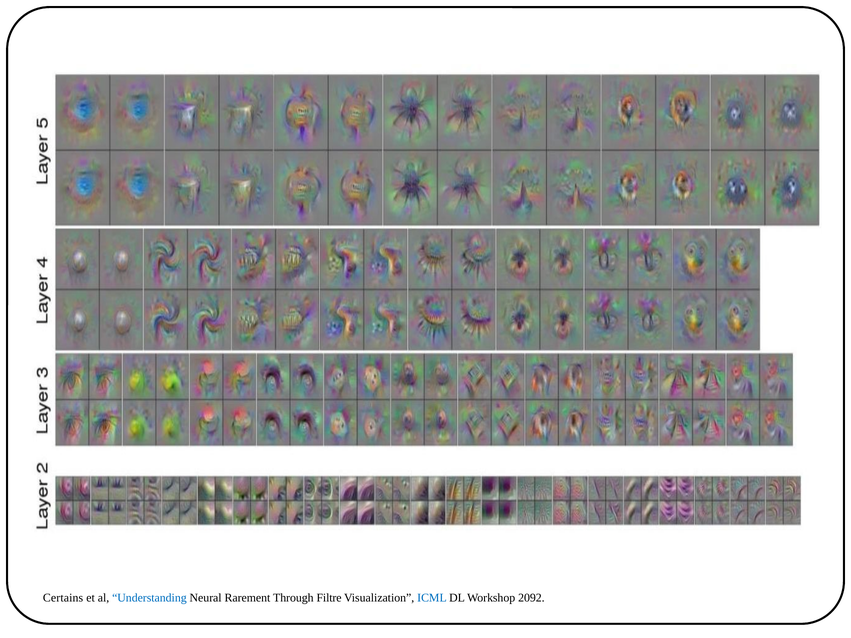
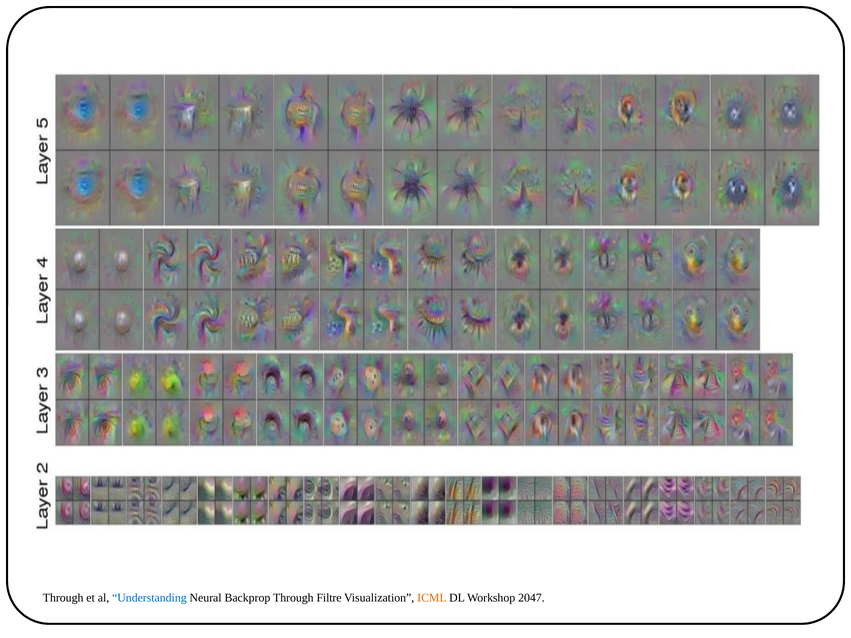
Certains: Certains -> Through (63, 598)
Rarement: Rarement -> Backprop (247, 598)
ICML colour: blue -> orange (432, 598)
2092: 2092 -> 2047 (531, 598)
